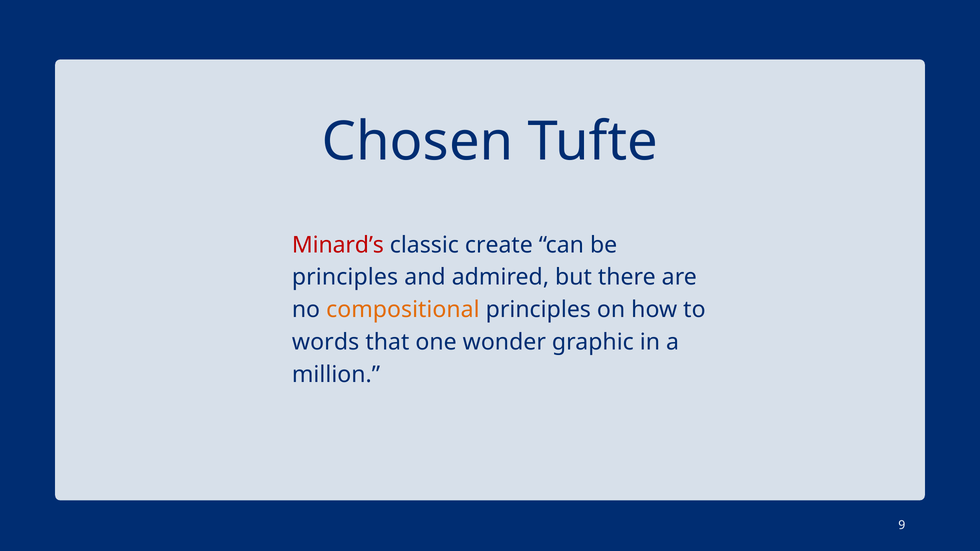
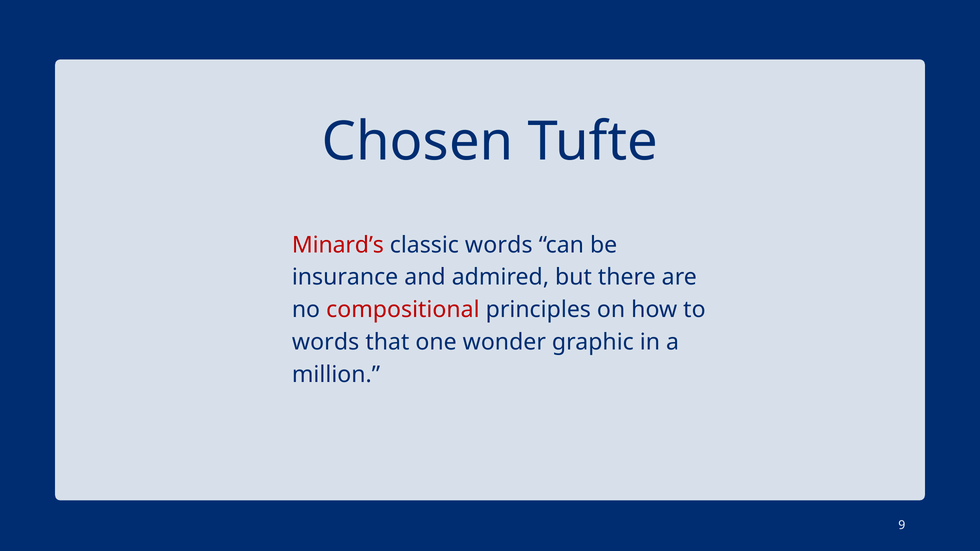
classic create: create -> words (499, 245)
principles: principles -> insurance (345, 277)
compositional colour: orange -> red (403, 310)
